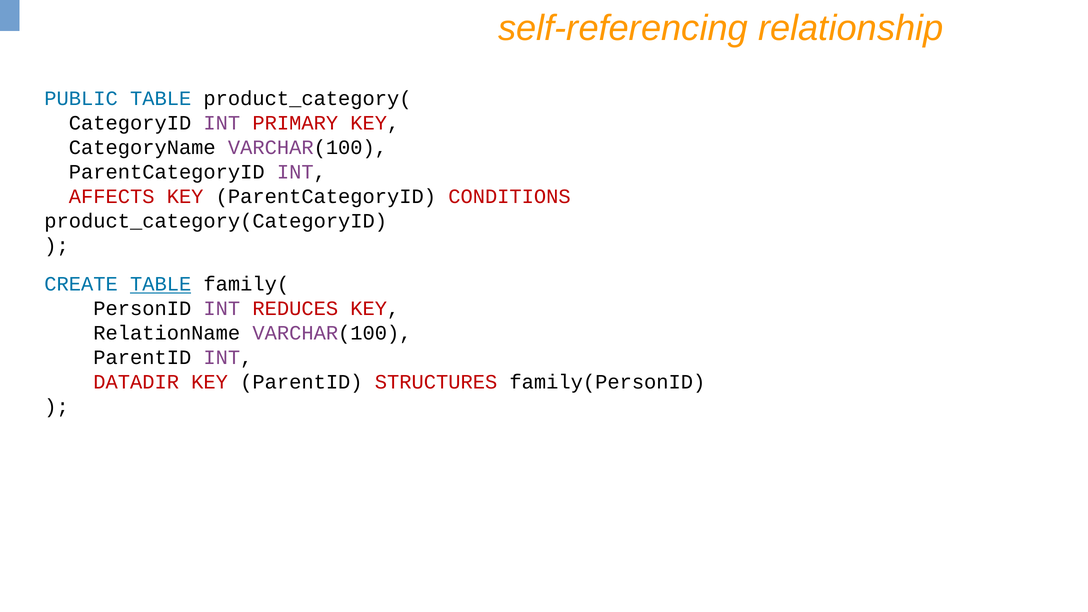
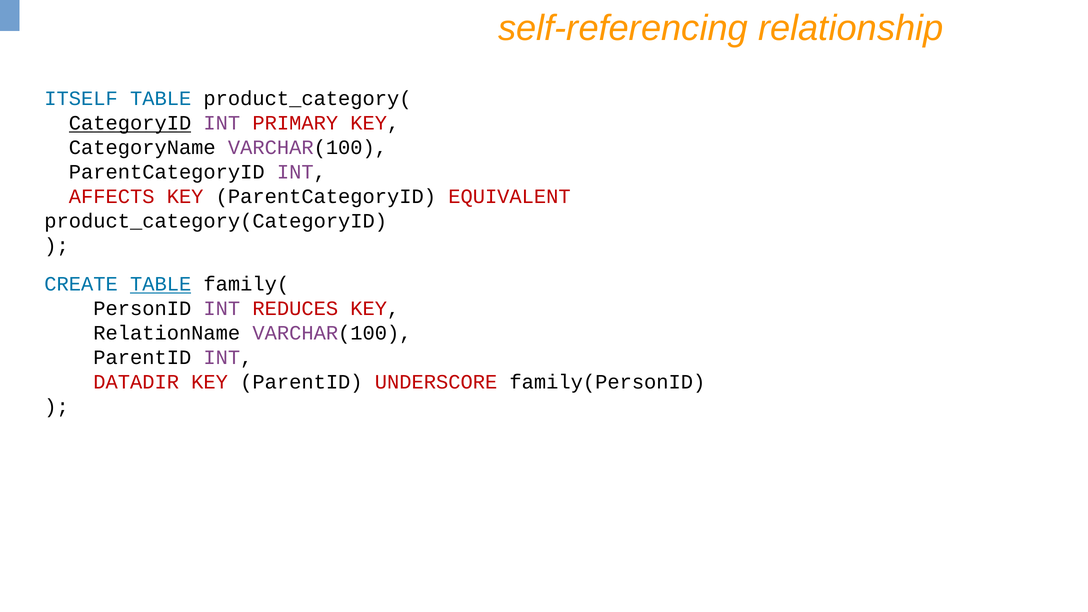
PUBLIC: PUBLIC -> ITSELF (81, 99)
CategoryID underline: none -> present (130, 123)
CONDITIONS: CONDITIONS -> EQUIVALENT (509, 197)
STRUCTURES: STRUCTURES -> UNDERSCORE (436, 382)
